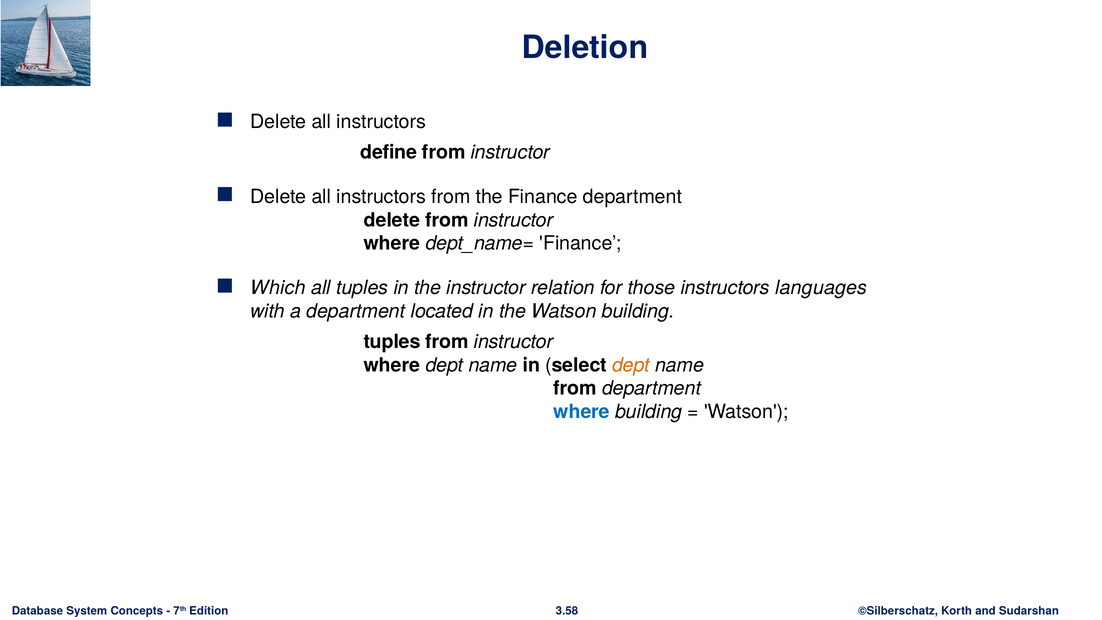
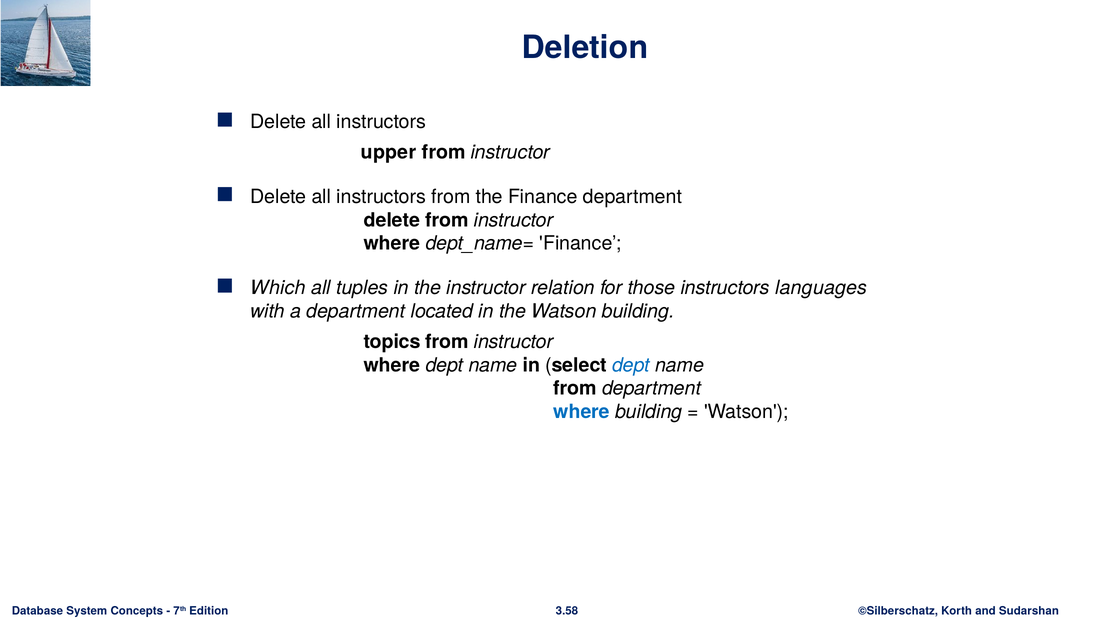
define: define -> upper (389, 152)
tuples: tuples -> topics (392, 342)
dept colour: orange -> blue (631, 365)
